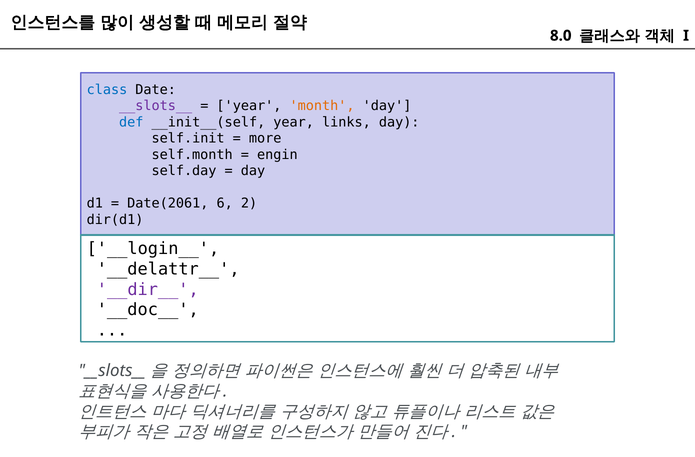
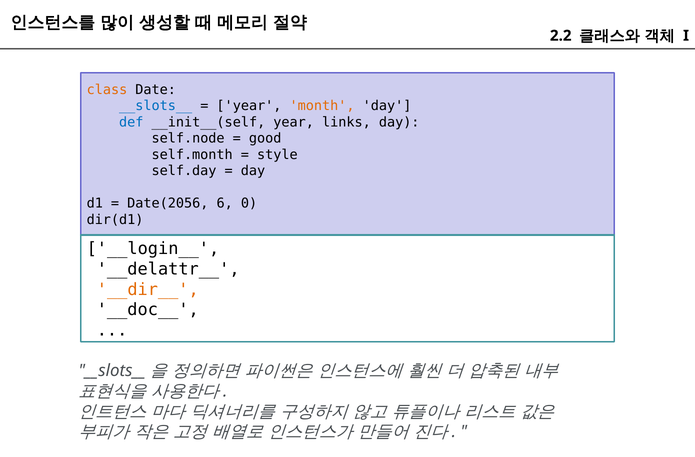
8.0: 8.0 -> 2.2 (561, 36)
class colour: blue -> orange (107, 90)
__slots__ colour: purple -> blue (156, 106)
self.init: self.init -> self.node (188, 138)
more: more -> good (265, 138)
engin: engin -> style (277, 155)
Date(2061: Date(2061 -> Date(2056 (168, 203)
2: 2 -> 0 (249, 203)
__dir__ colour: purple -> orange (148, 289)
